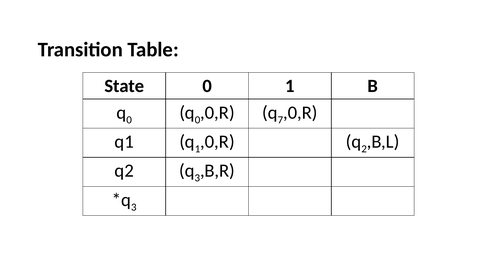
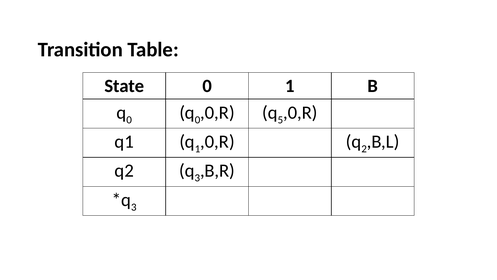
7: 7 -> 5 (280, 120)
